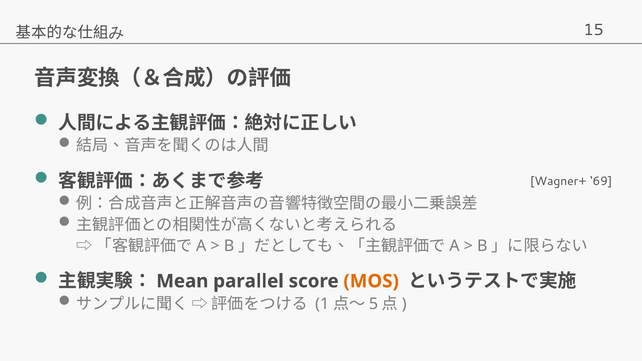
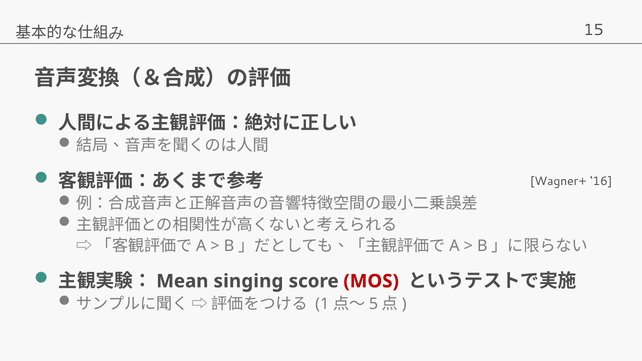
69: 69 -> 16 (601, 181)
parallel: parallel -> singing (248, 281)
MOS colour: orange -> red (371, 281)
